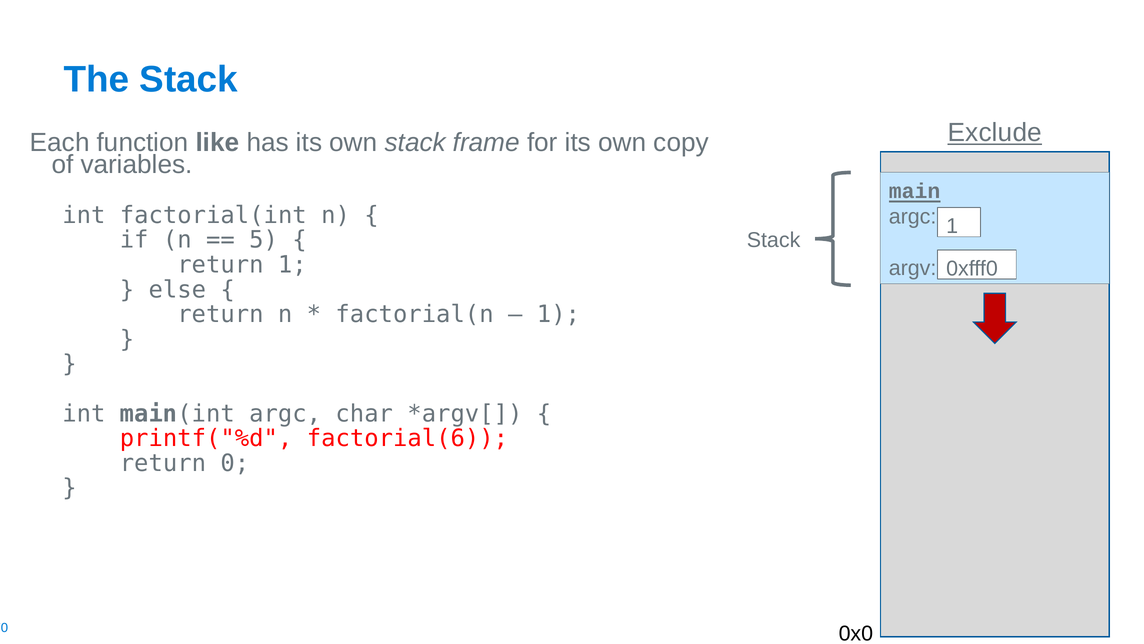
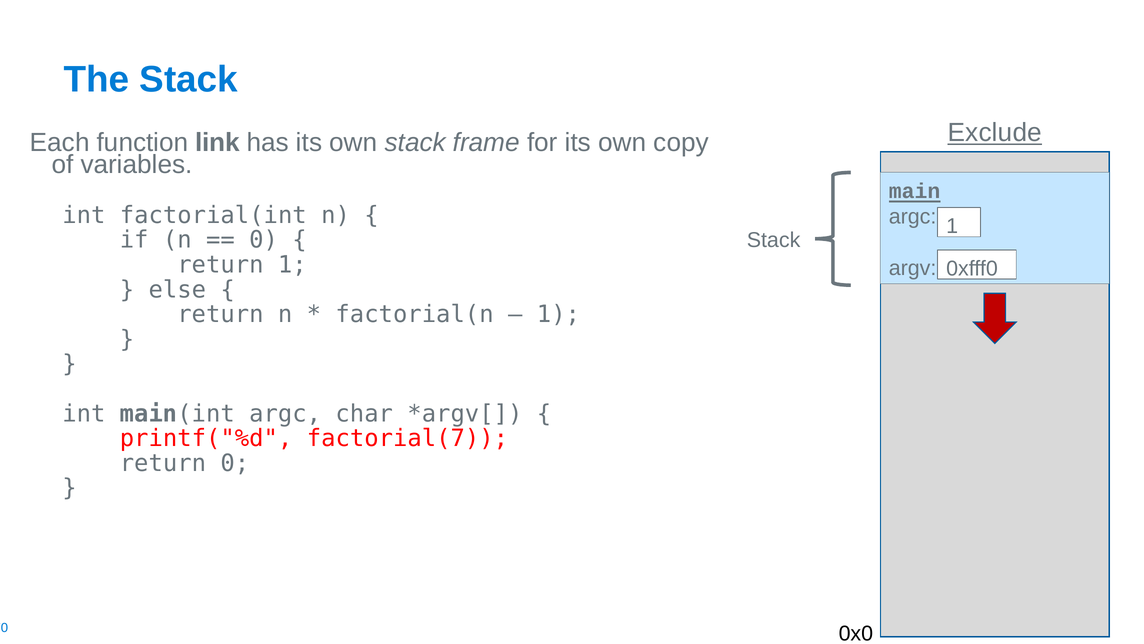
like: like -> link (218, 142)
5: 5 -> 0 (264, 240)
factorial(6: factorial(6 -> factorial(7 (407, 438)
